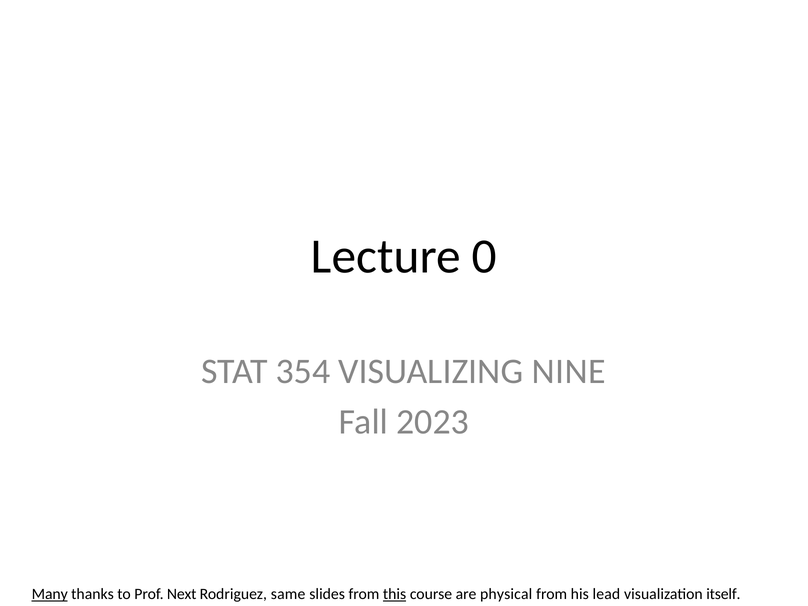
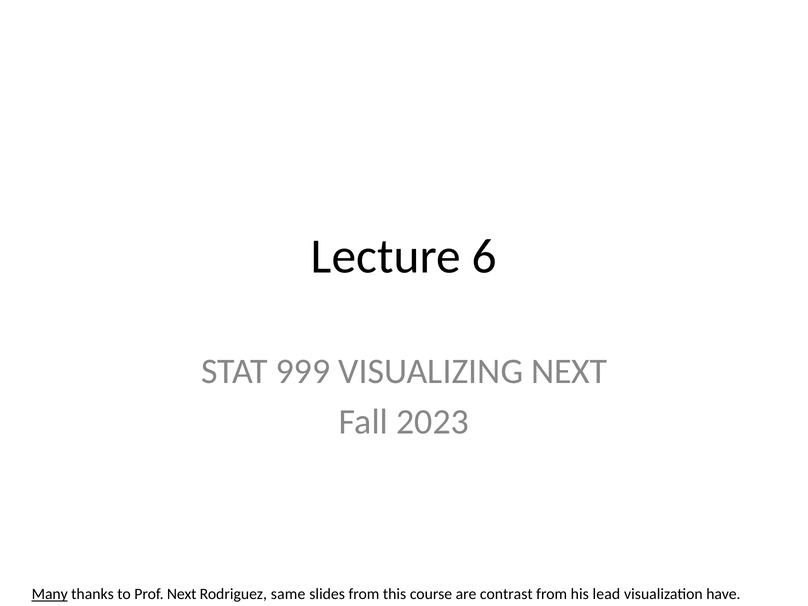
0: 0 -> 6 (484, 257)
354: 354 -> 999 (303, 372)
VISUALIZING NINE: NINE -> NEXT (569, 372)
this underline: present -> none (395, 594)
physical: physical -> contrast (506, 594)
itself: itself -> have (723, 594)
